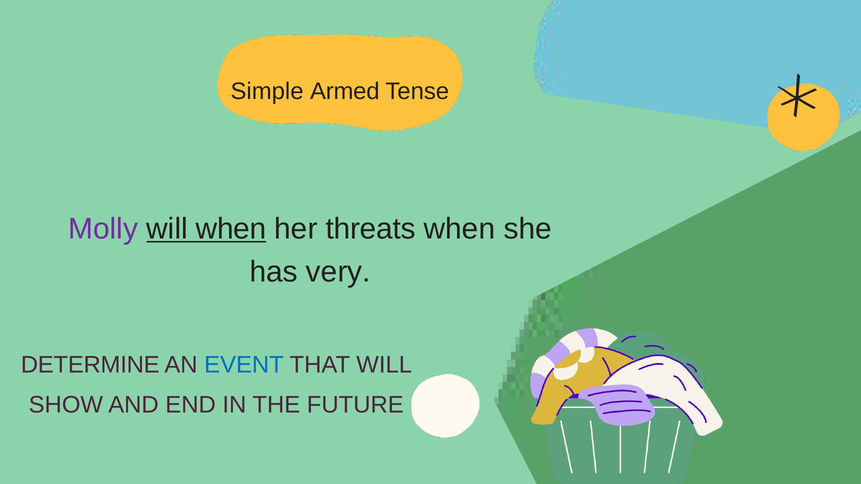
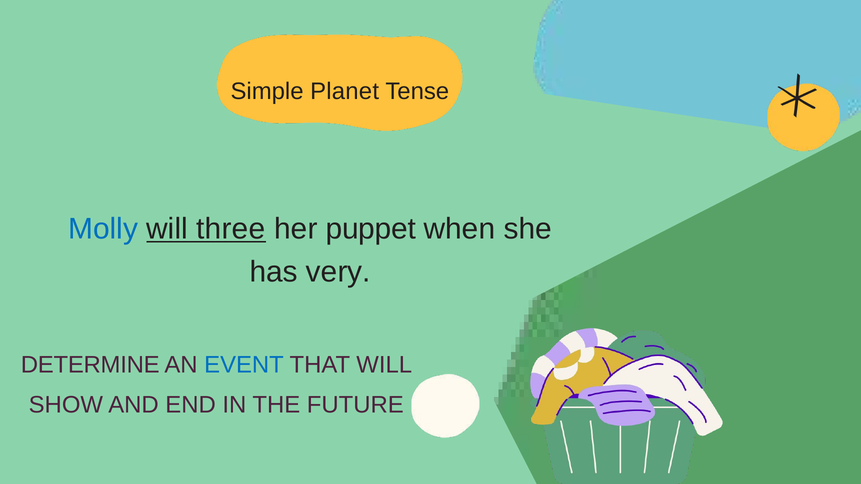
Armed: Armed -> Planet (345, 91)
Molly colour: purple -> blue (103, 229)
will when: when -> three (231, 229)
threats: threats -> puppet (371, 229)
